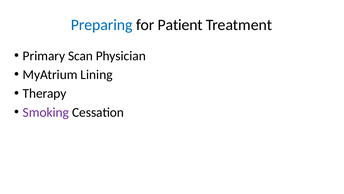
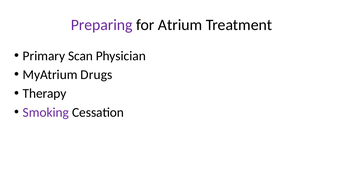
Preparing colour: blue -> purple (102, 25)
Patient: Patient -> Atrium (180, 25)
Lining: Lining -> Drugs (96, 75)
